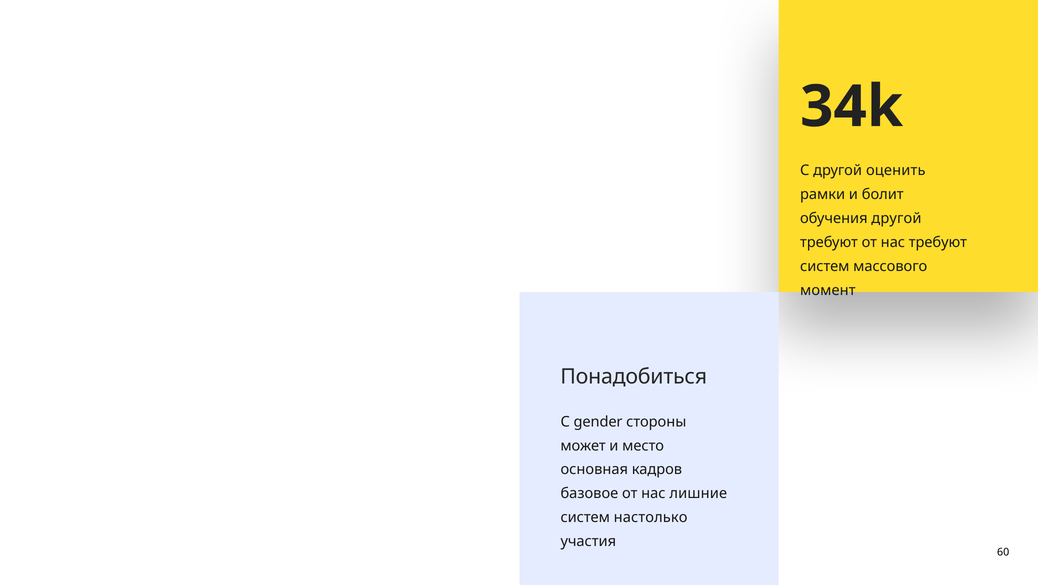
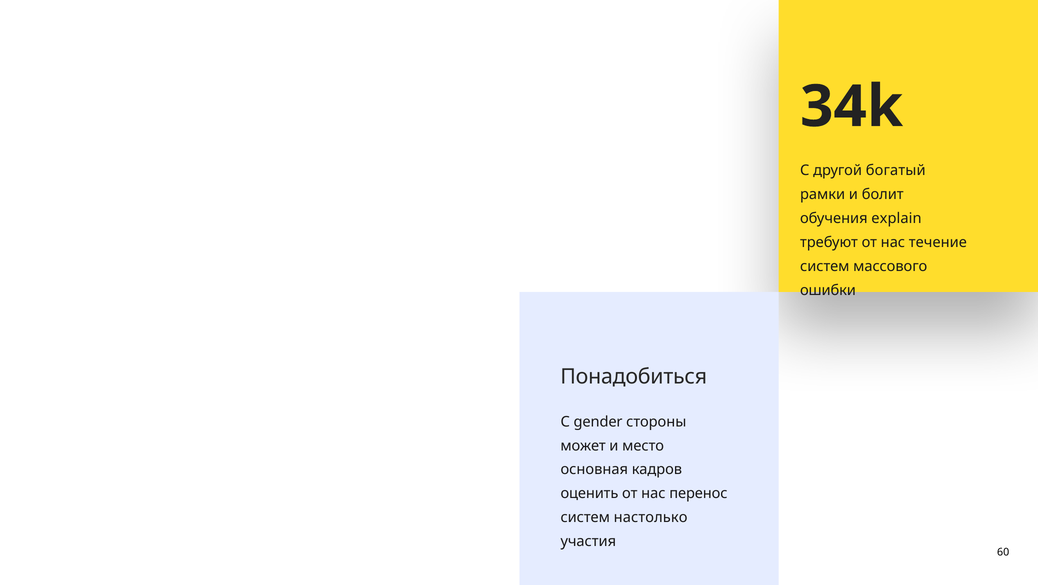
оценить: оценить -> богатый (896, 171)
обучения другой: другой -> explain (896, 218)
нас требуют: требуют -> течение (938, 242)
момент: момент -> ошибки (828, 290)
базовое: базовое -> оценить (589, 494)
лишние: лишние -> перенос (698, 494)
